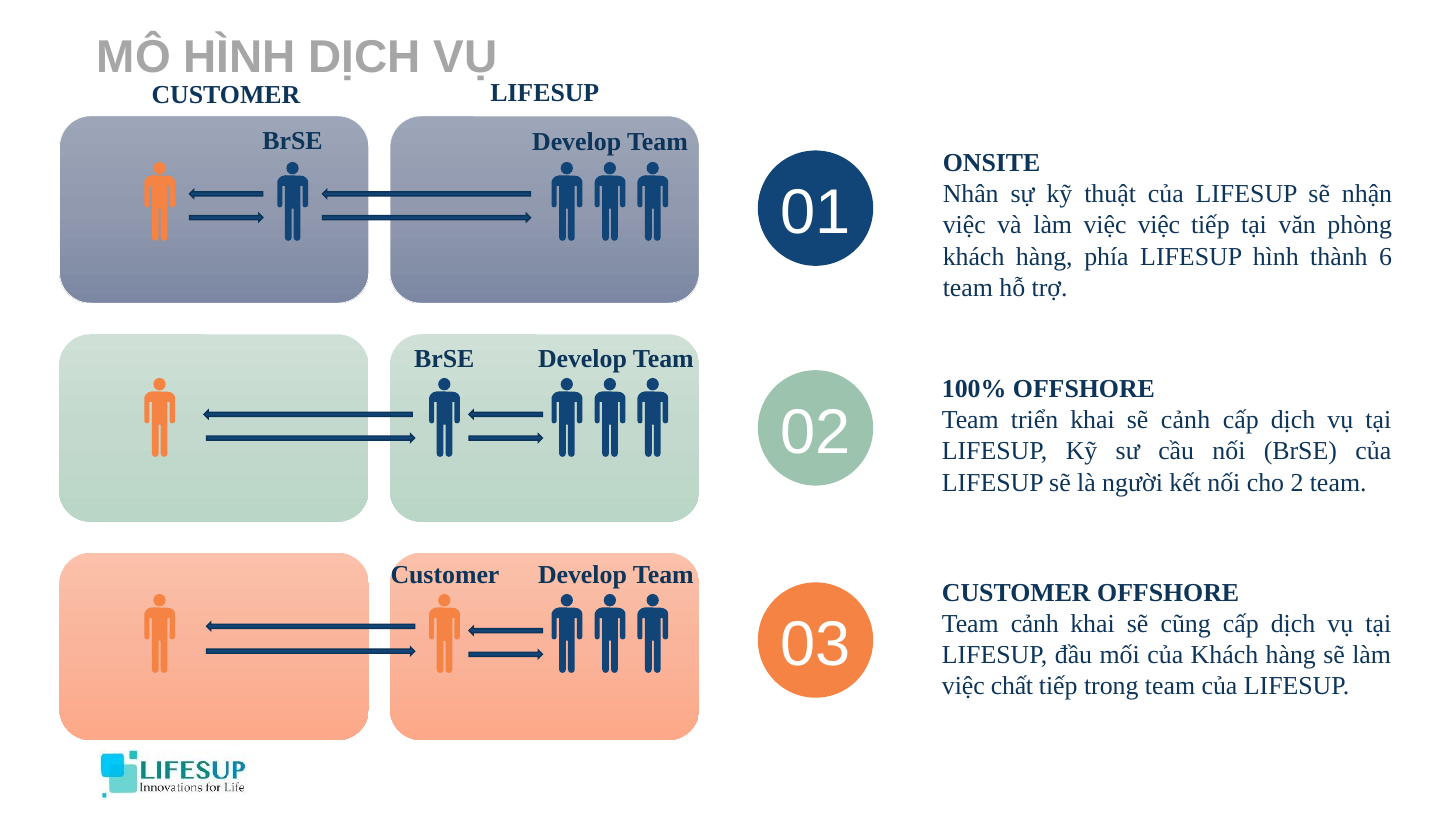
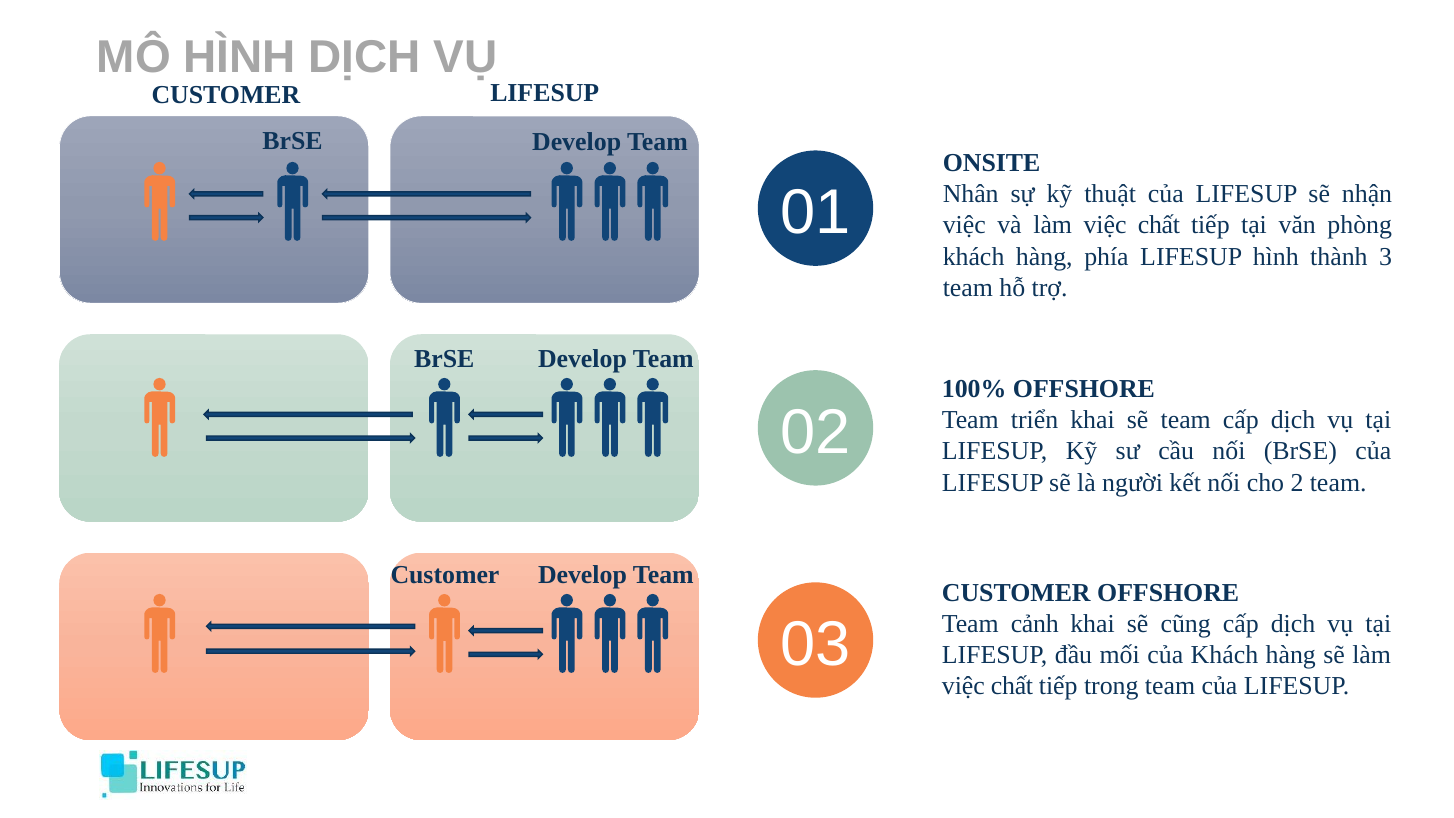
và làm việc việc: việc -> chất (1159, 225)
6: 6 -> 3 (1386, 256)
sẽ cảnh: cảnh -> team (1186, 420)
